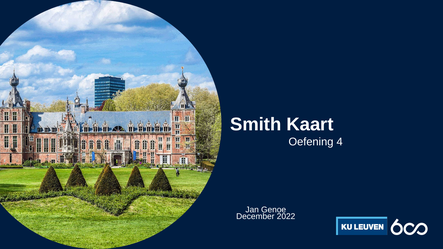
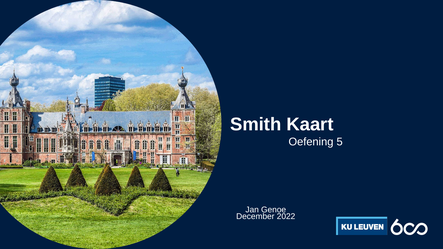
4: 4 -> 5 (340, 142)
